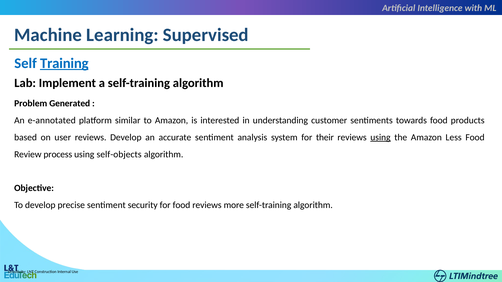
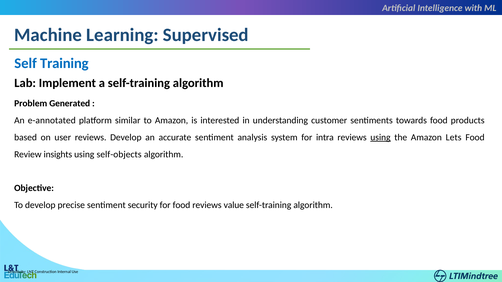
Training underline: present -> none (64, 63)
their: their -> intra (325, 138)
Less: Less -> Lets (454, 138)
process: process -> insights (58, 155)
more: more -> value (234, 205)
